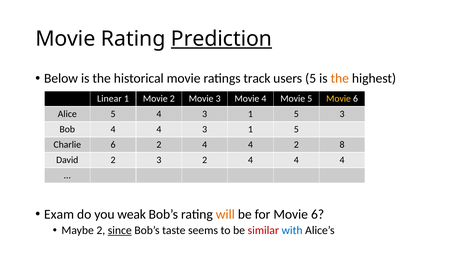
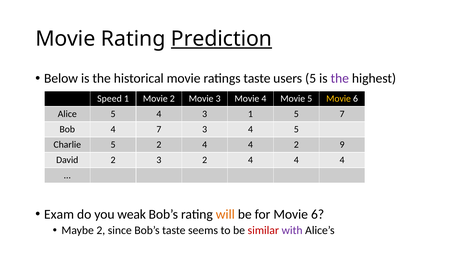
ratings track: track -> taste (257, 78)
the colour: orange -> purple (340, 78)
Linear: Linear -> Speed (109, 99)
5 3: 3 -> 7 (342, 114)
Bob 4 4: 4 -> 7 (159, 129)
1: 1 -> 4 (250, 129)
Charlie 6: 6 -> 5 (113, 145)
8: 8 -> 9 (342, 145)
since underline: present -> none (120, 230)
with colour: blue -> purple (292, 230)
